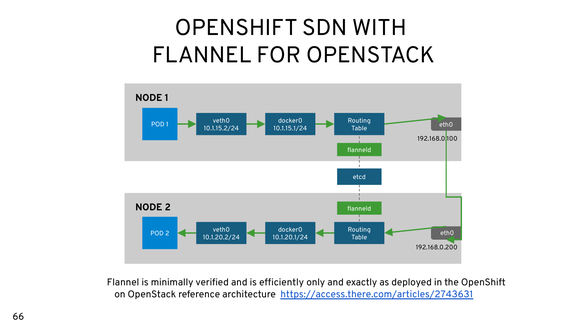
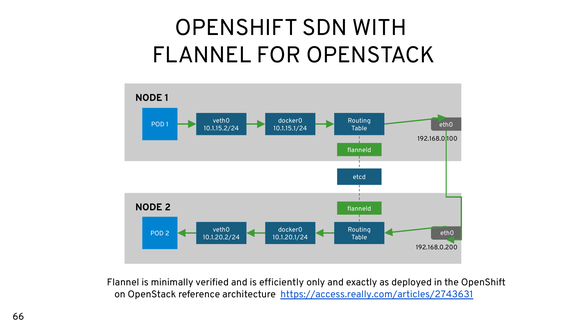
https://access.there.com/articles/2743631: https://access.there.com/articles/2743631 -> https://access.really.com/articles/2743631 (377, 294)
